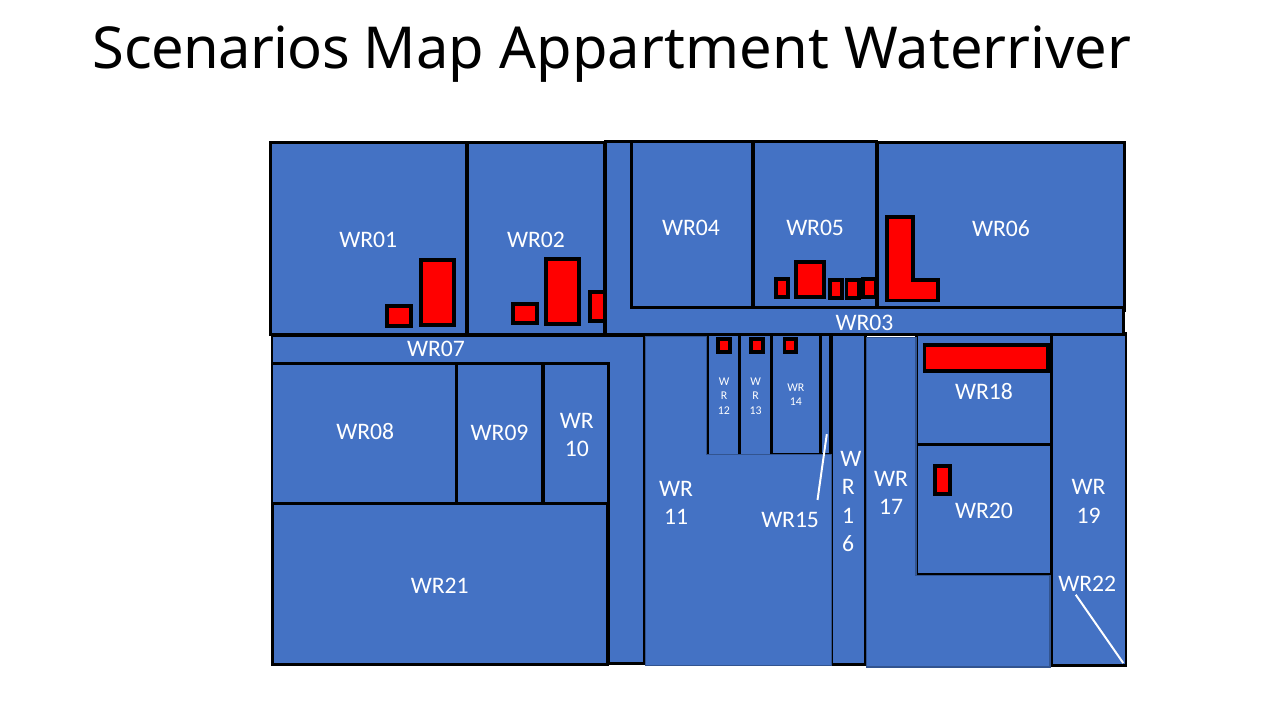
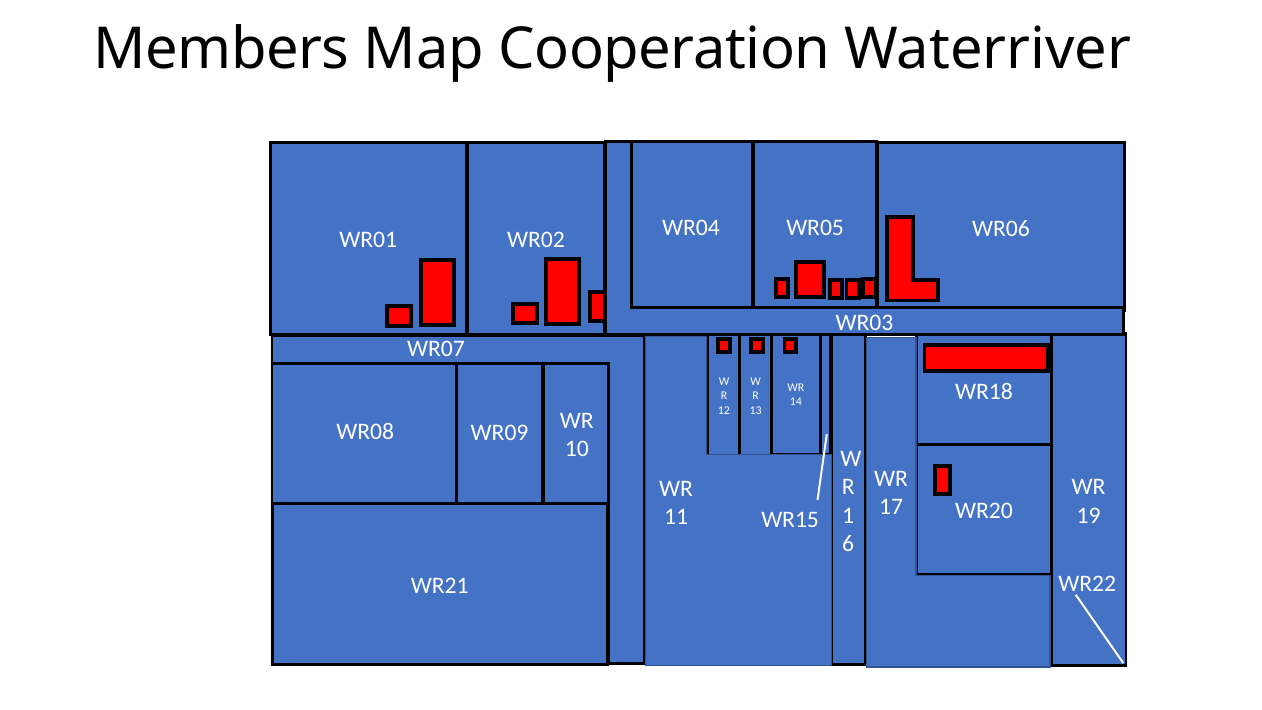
Scenarios: Scenarios -> Members (221, 50)
Appartment: Appartment -> Cooperation (665, 50)
